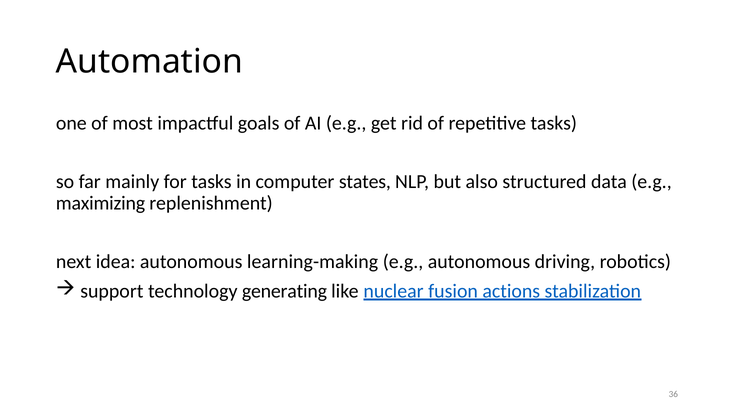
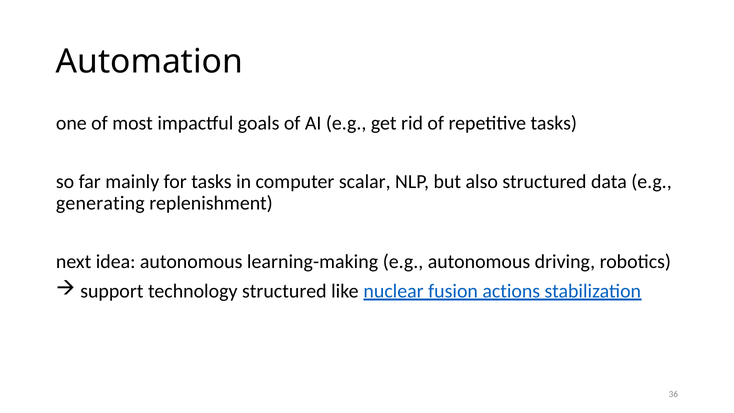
states: states -> scalar (365, 182)
maximizing: maximizing -> generating (100, 203)
technology generating: generating -> structured (284, 291)
